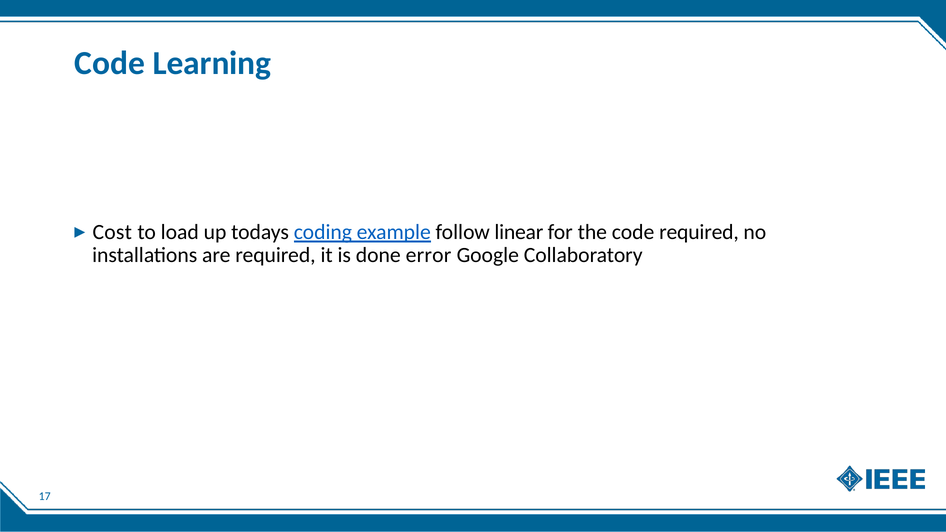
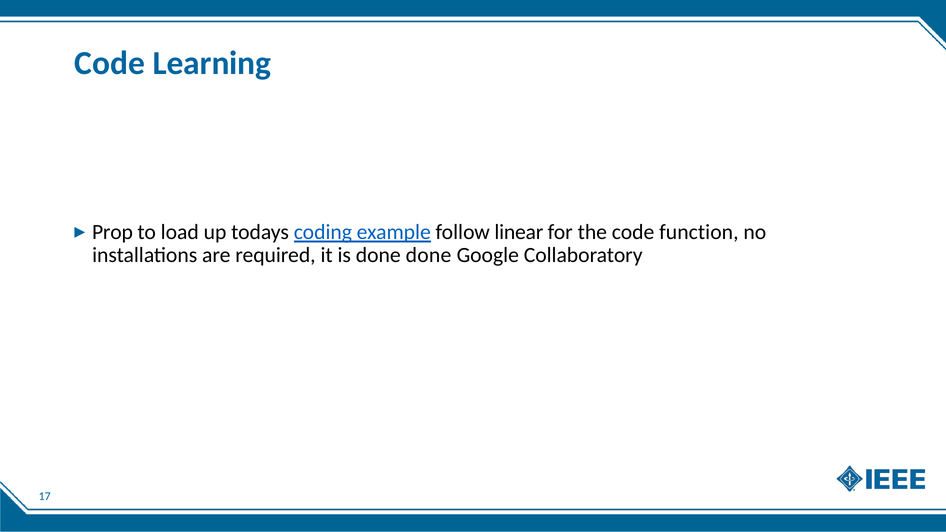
Cost: Cost -> Prop (112, 232)
code required: required -> function (699, 232)
done error: error -> done (429, 255)
